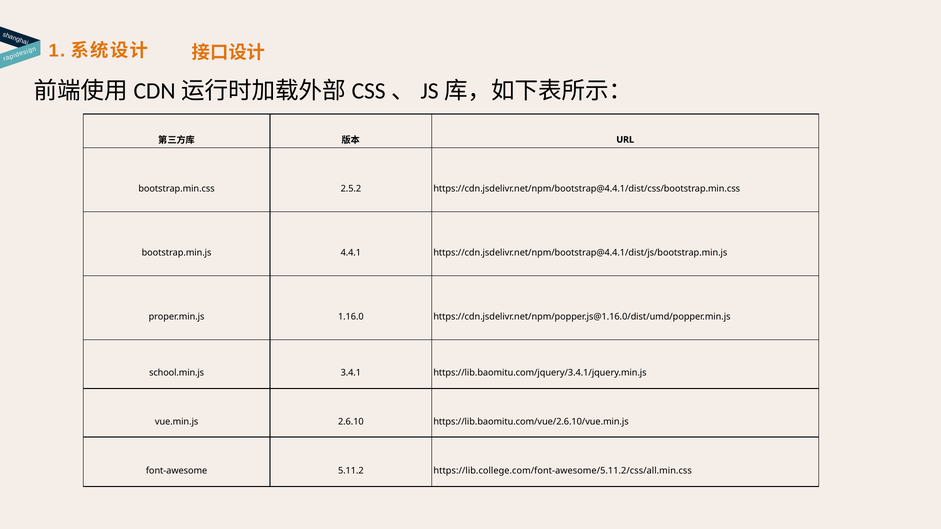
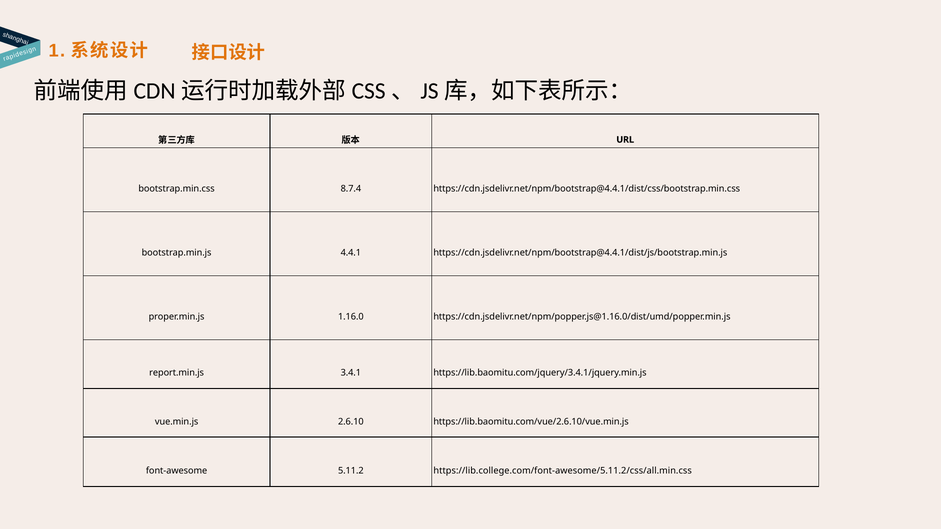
2.5.2: 2.5.2 -> 8.7.4 (351, 189)
school.min.js: school.min.js -> report.min.js (177, 373)
